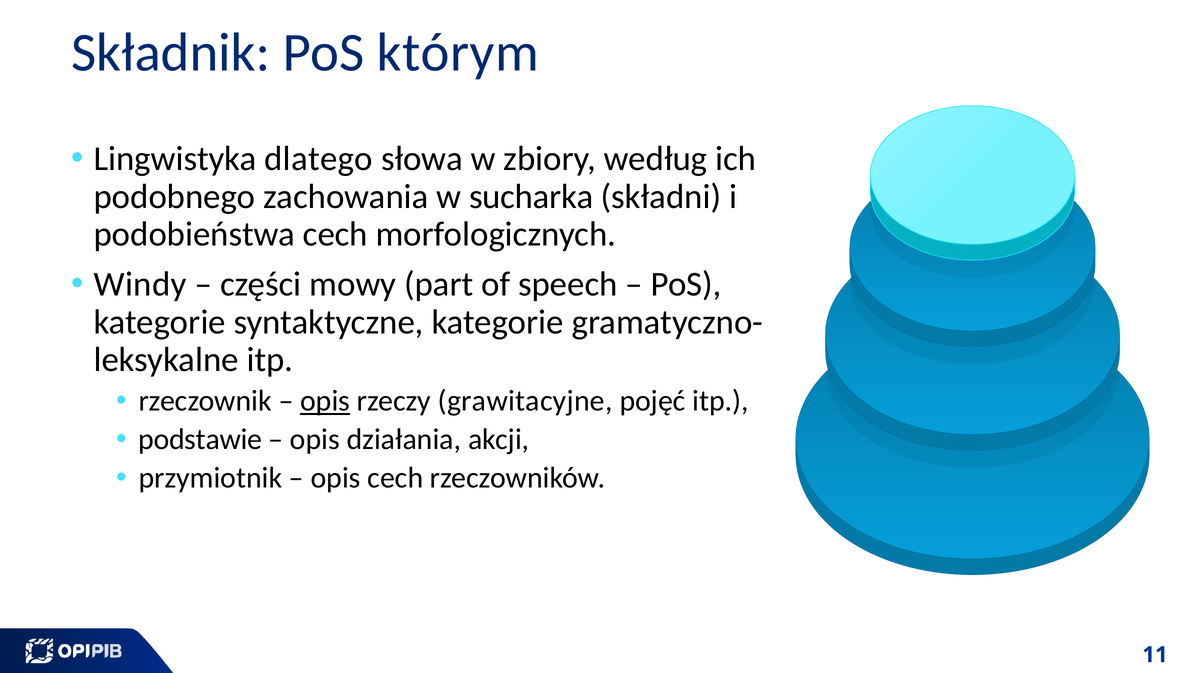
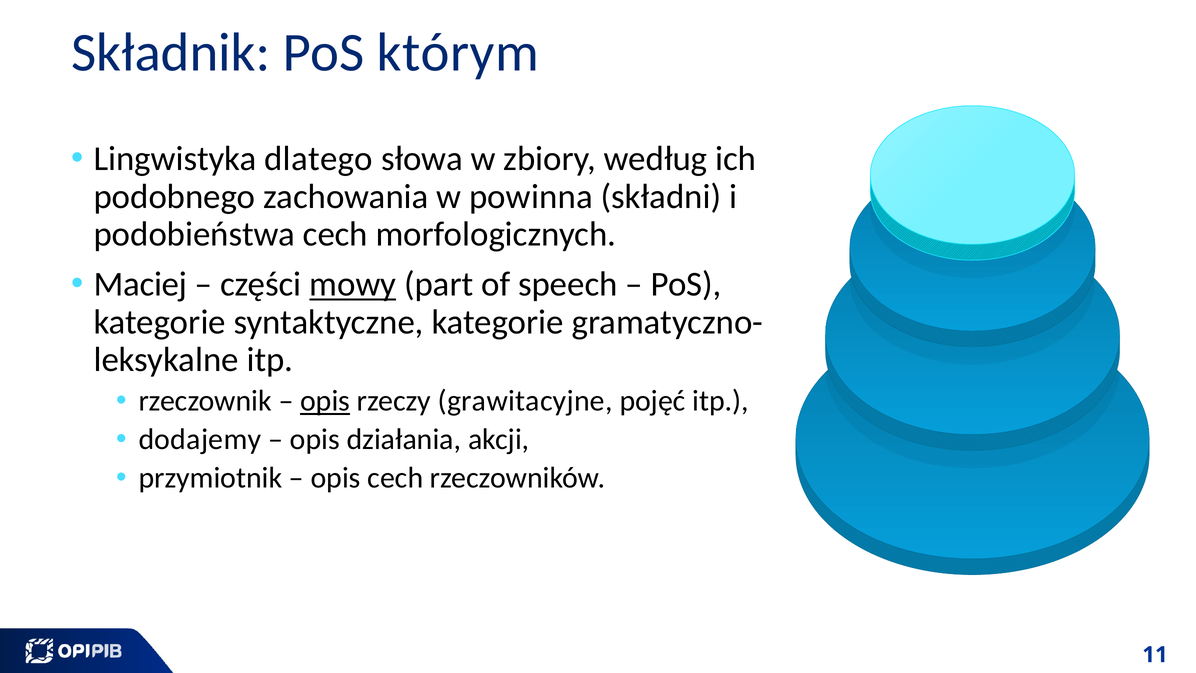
sucharka: sucharka -> powinna (531, 196)
Windy: Windy -> Maciej (140, 284)
mowy underline: none -> present (353, 284)
podstawie: podstawie -> dodajemy (200, 439)
